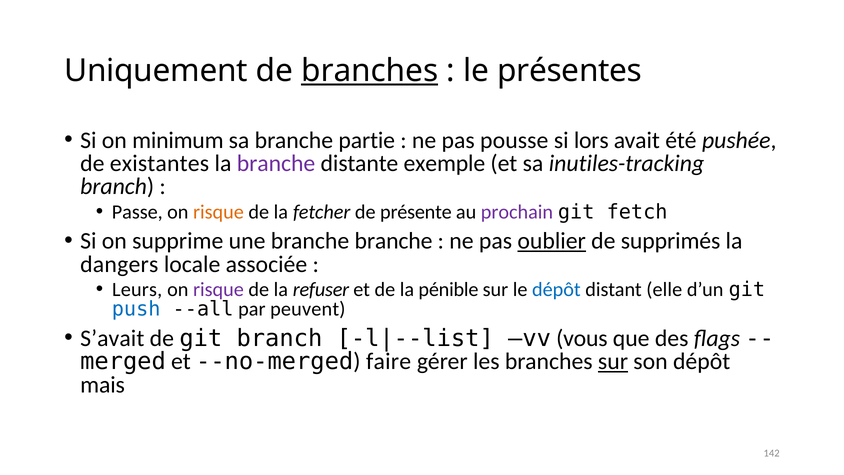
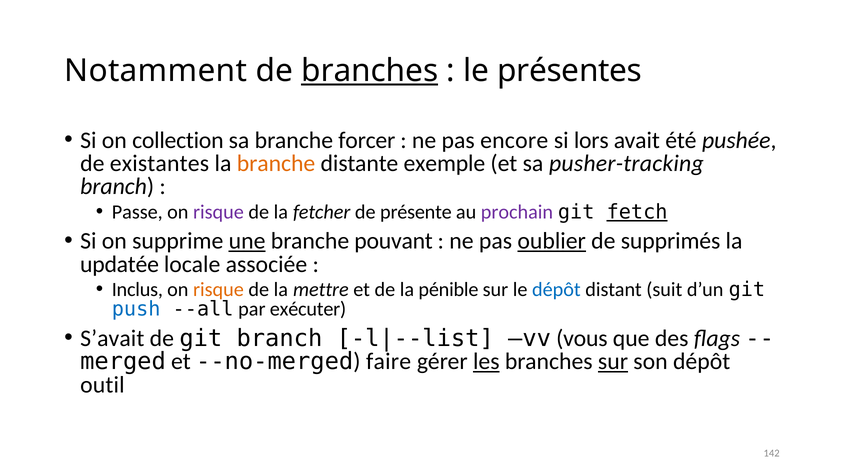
Uniquement: Uniquement -> Notamment (156, 71)
minimum: minimum -> collection (178, 140)
partie: partie -> forcer (367, 140)
pousse: pousse -> encore (514, 140)
branche colour: purple -> orange (276, 163)
inutiles-tracking: inutiles-tracking -> pusher-tracking (626, 163)
risque colour: orange -> purple (218, 212)
fetch underline: none -> present (637, 212)
une underline: none -> present (247, 241)
branche branche: branche -> pouvant (394, 241)
dangers: dangers -> updatée (119, 264)
Leurs: Leurs -> Inclus (137, 290)
risque colour: purple -> orange (218, 290)
refuser: refuser -> mettre (321, 290)
elle: elle -> suit (664, 290)
peuvent: peuvent -> exécuter (308, 309)
les underline: none -> present (486, 361)
mais: mais -> outil (102, 384)
